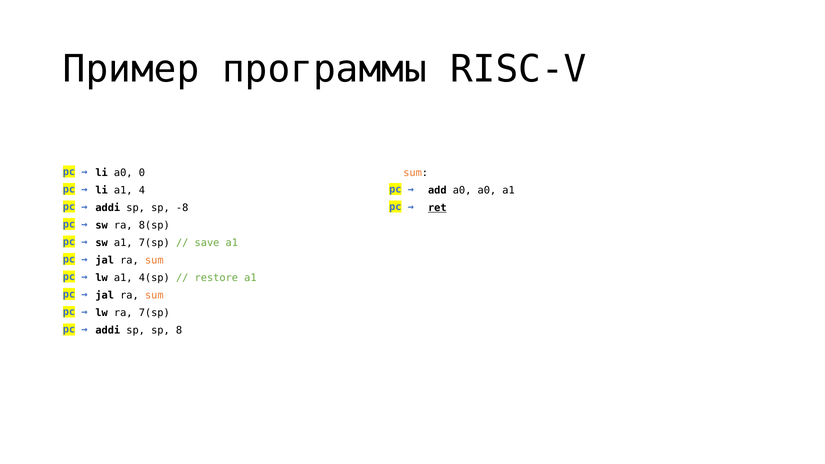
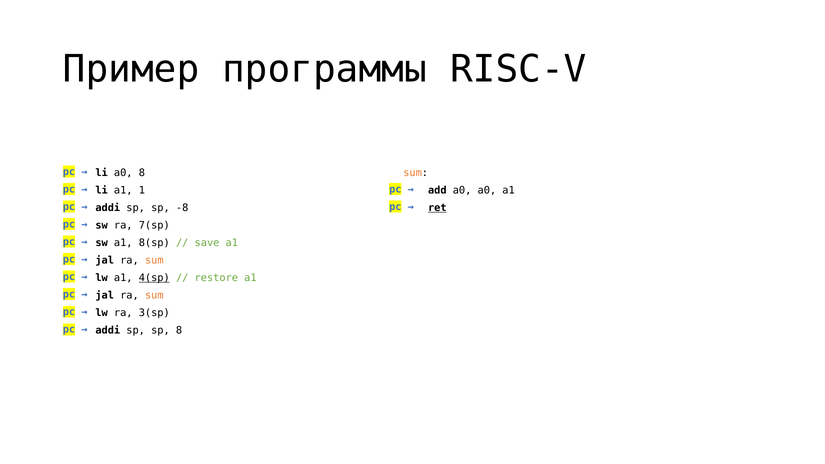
a0 0: 0 -> 8 (142, 173)
4: 4 -> 1 (142, 190)
8(sp: 8(sp -> 7(sp (154, 225)
a1 7(sp: 7(sp -> 8(sp (154, 243)
4(sp underline: none -> present (154, 278)
ra 7(sp: 7(sp -> 3(sp (154, 313)
